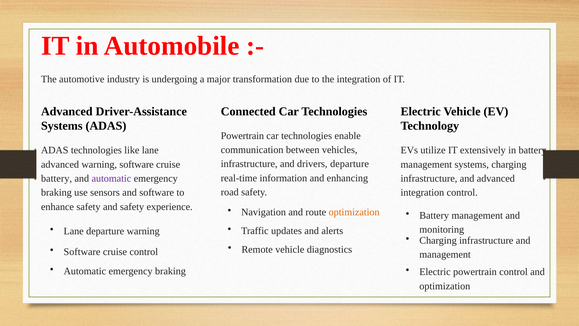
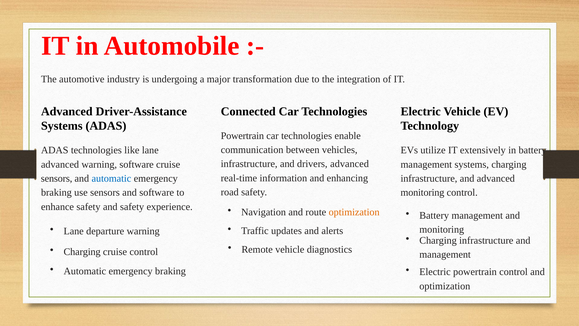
drivers departure: departure -> advanced (350, 164)
battery: battery -> sensors (57, 178)
automatic colour: purple -> blue (111, 178)
integration: integration -> monitoring (422, 192)
Software: Software -> Charging (82, 252)
